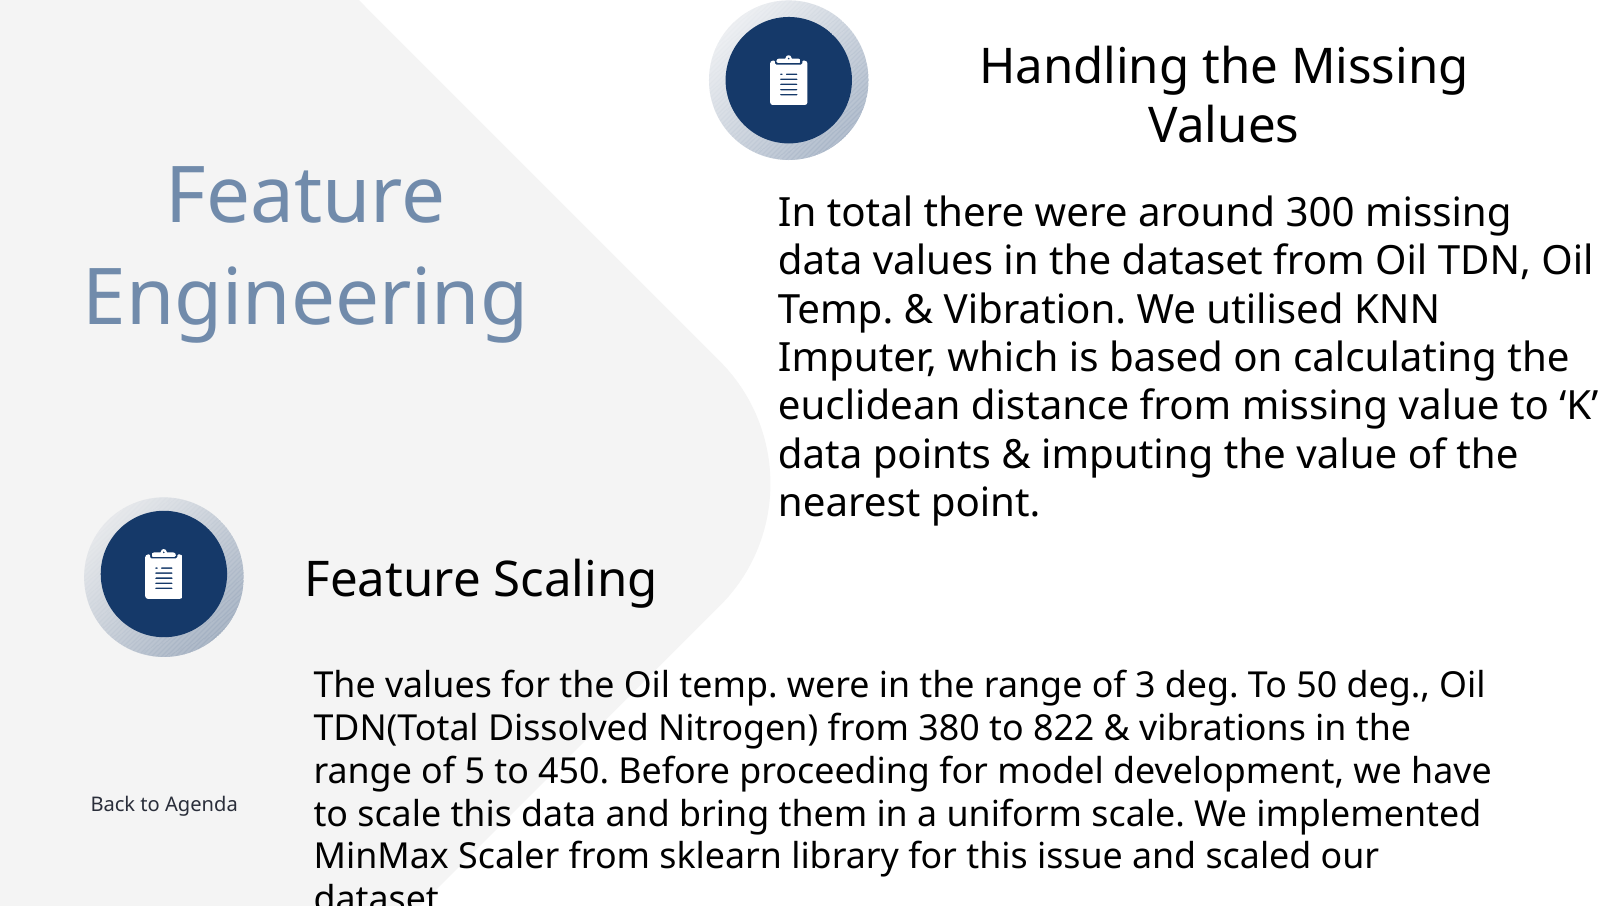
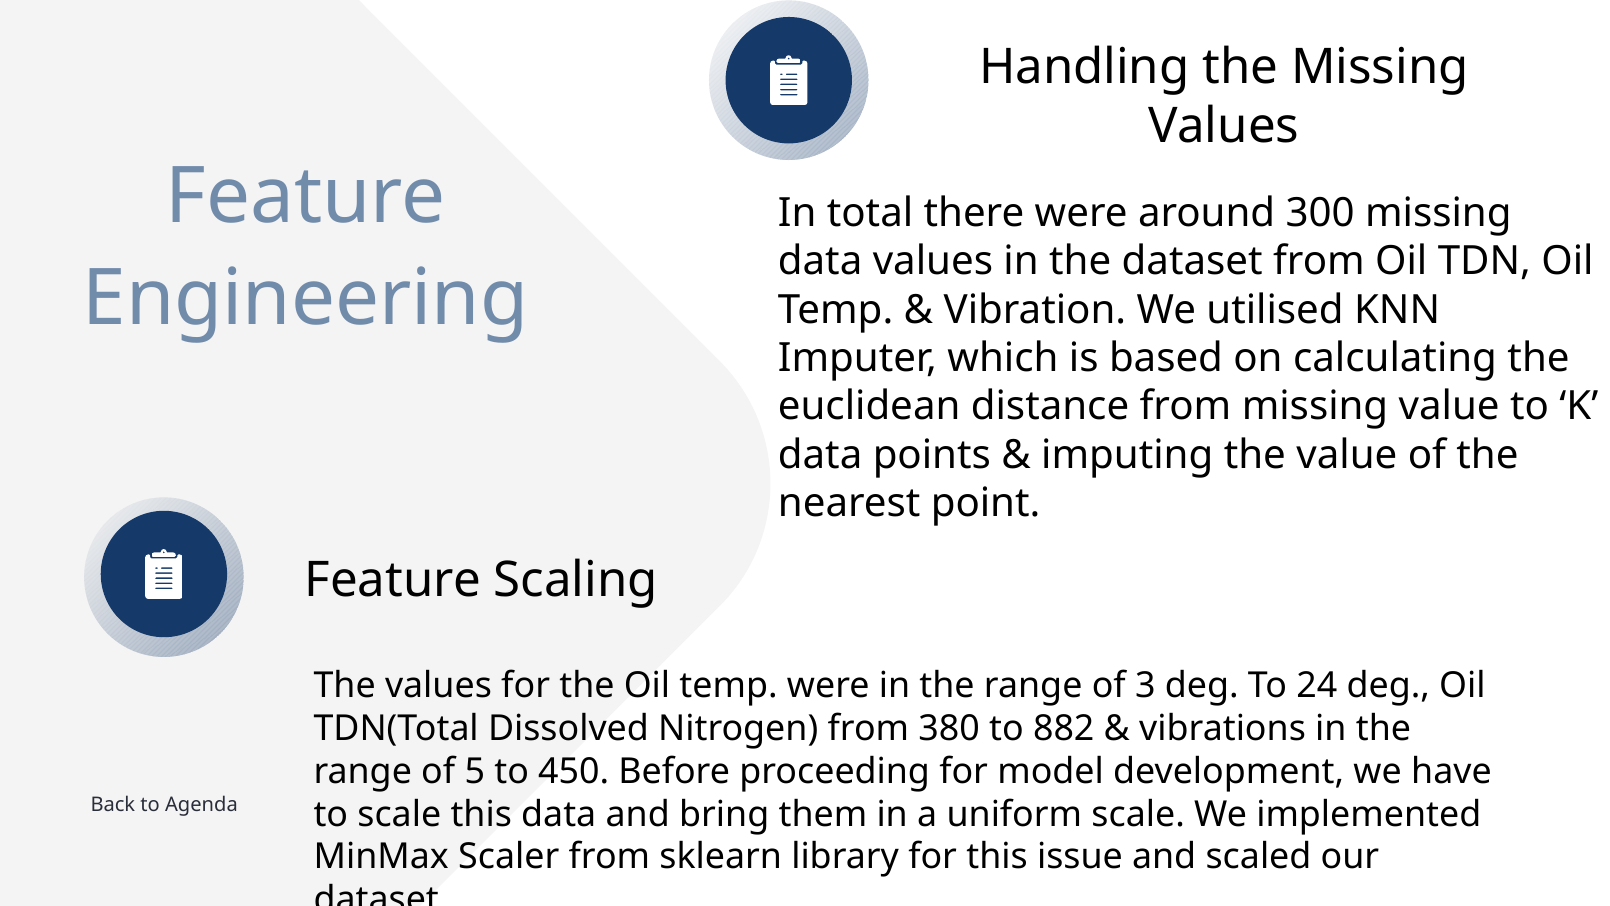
50: 50 -> 24 (1317, 685)
822: 822 -> 882 (1064, 728)
